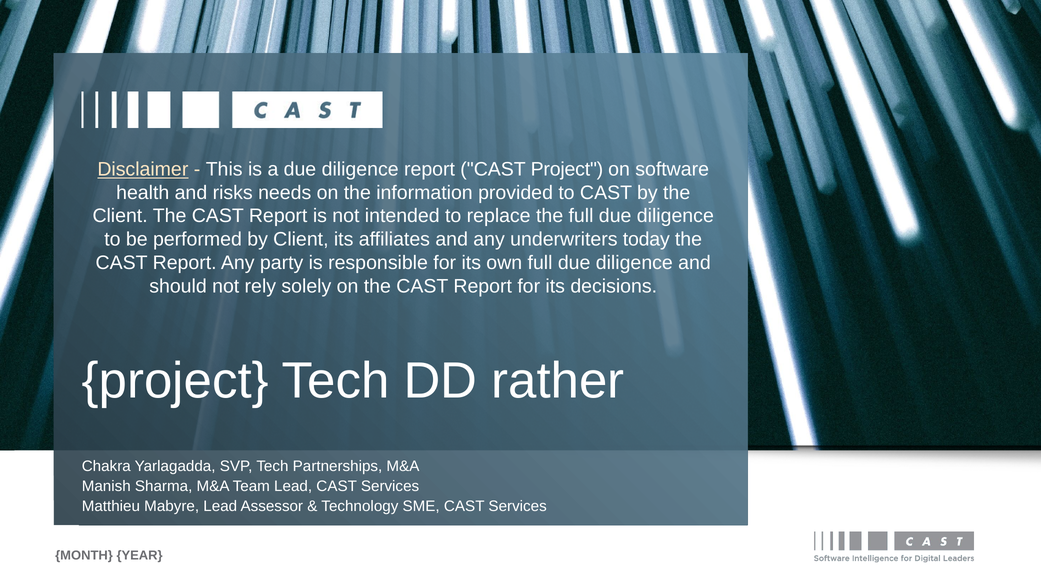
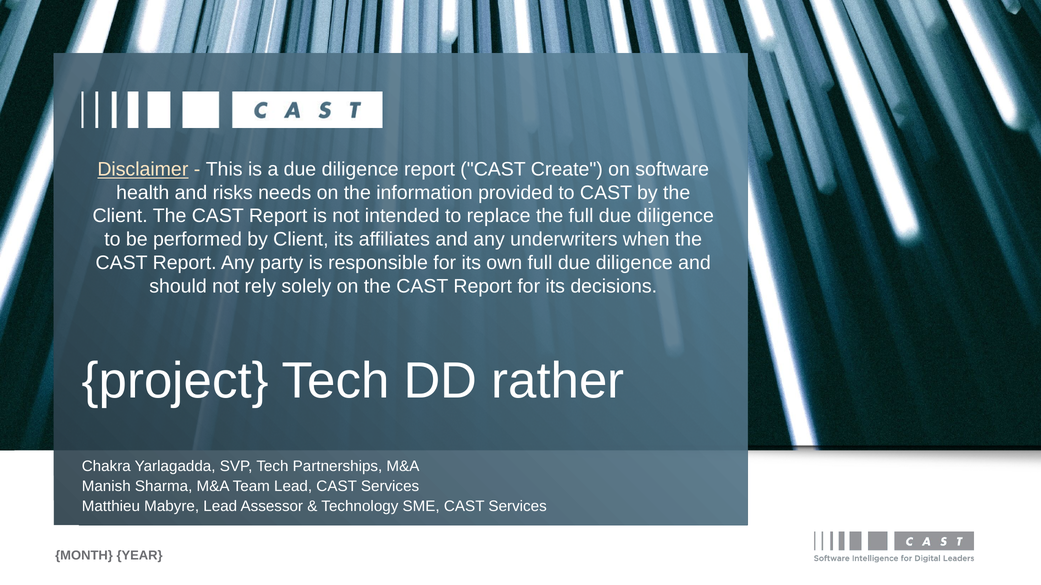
CAST Project: Project -> Create (567, 169)
today: today -> when (646, 240)
